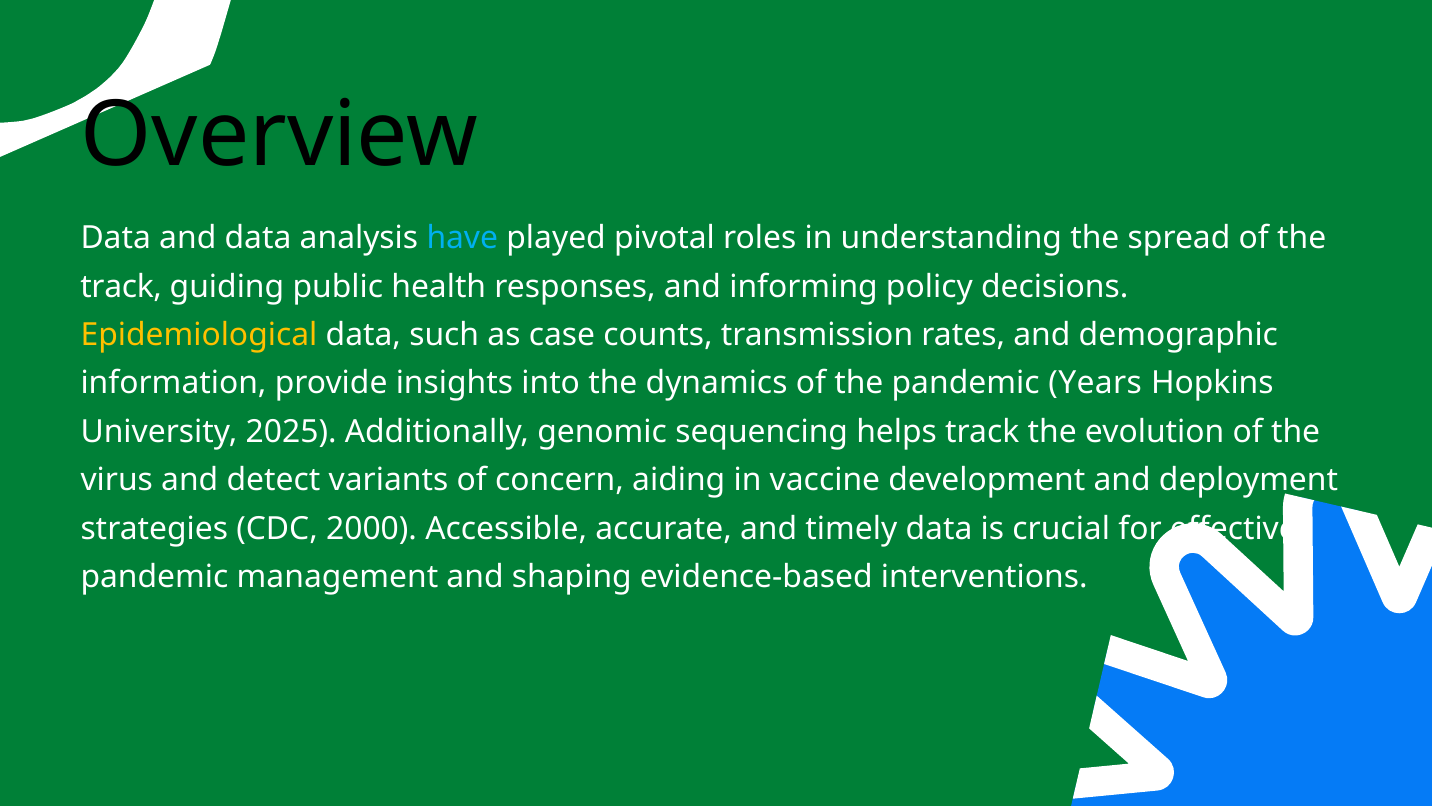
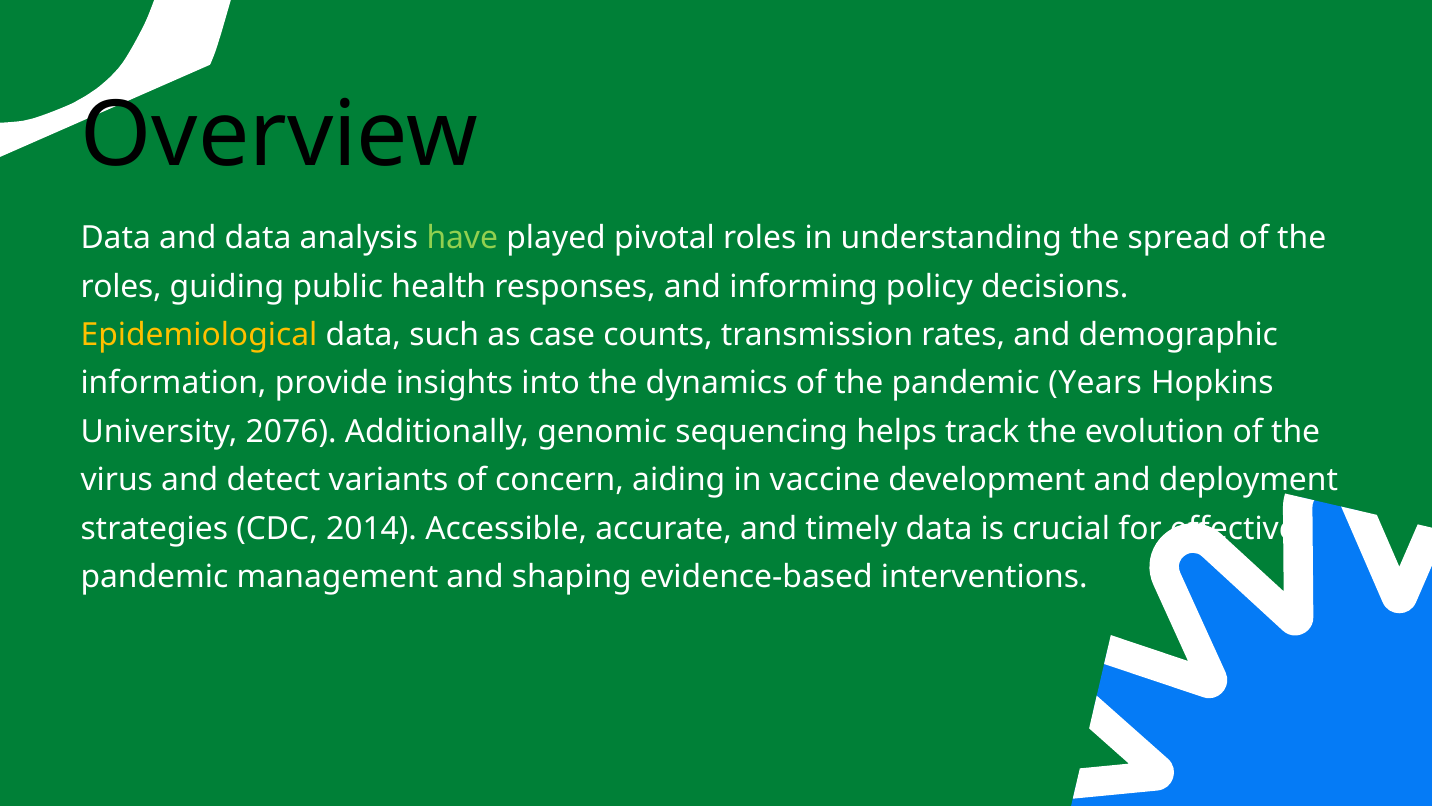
have colour: light blue -> light green (462, 238)
track: track -> roles (121, 286)
2025: 2025 -> 2076 (291, 431)
2000: 2000 -> 2014 (372, 528)
